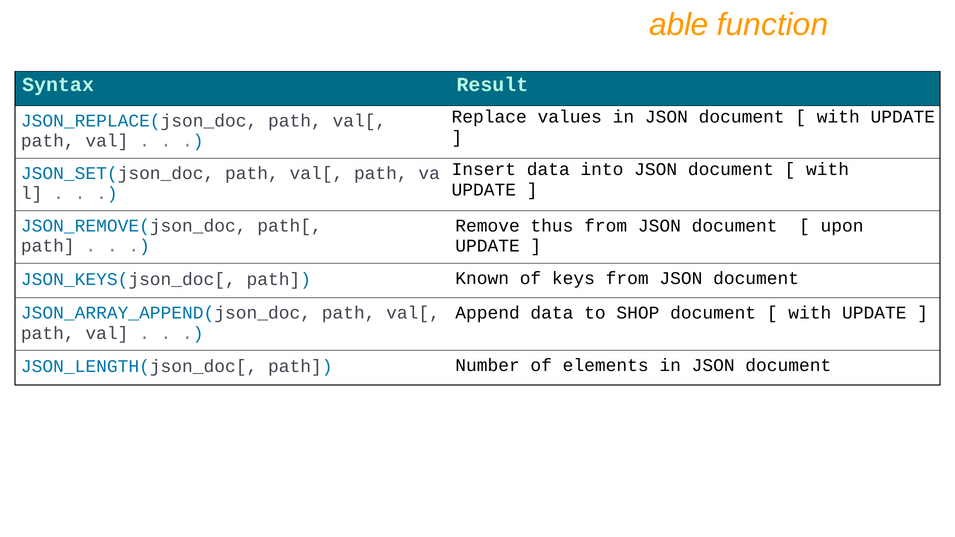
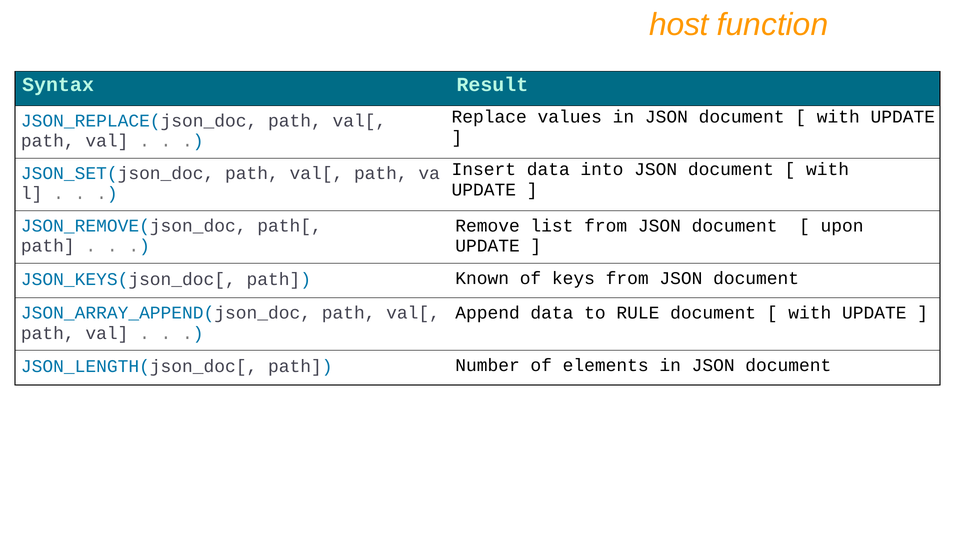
able: able -> host (679, 25)
thus: thus -> list (552, 226)
SHOP: SHOP -> RULE (638, 313)
